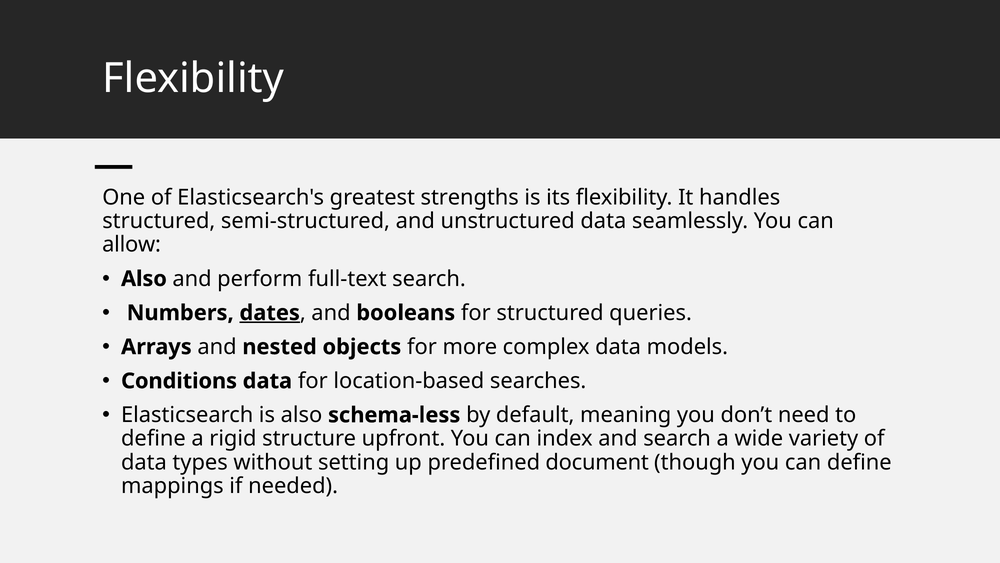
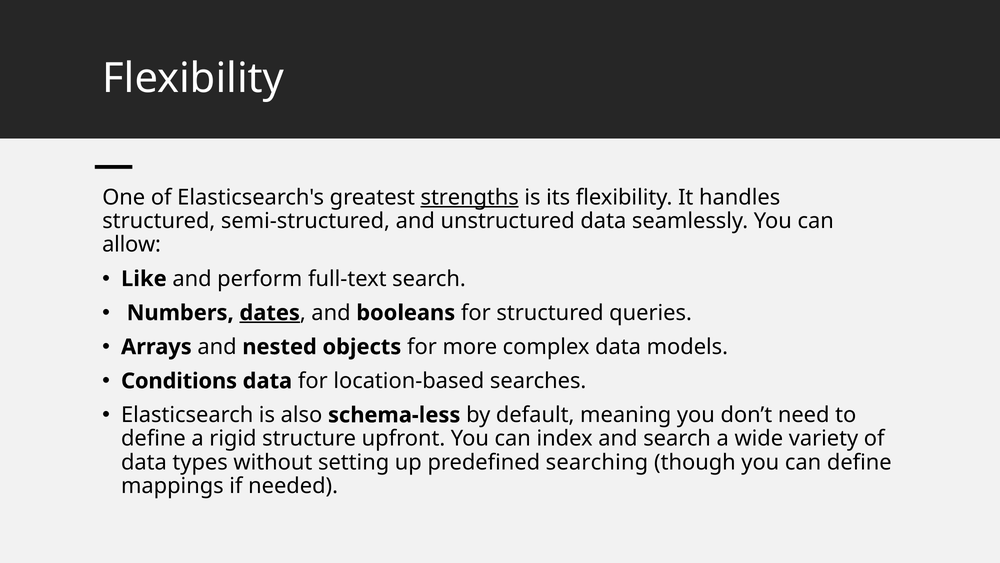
strengths underline: none -> present (470, 197)
Also: Also -> Like (144, 279)
document: document -> searching (597, 462)
